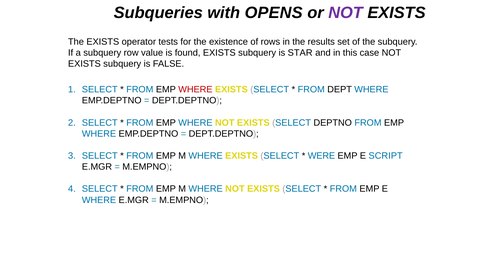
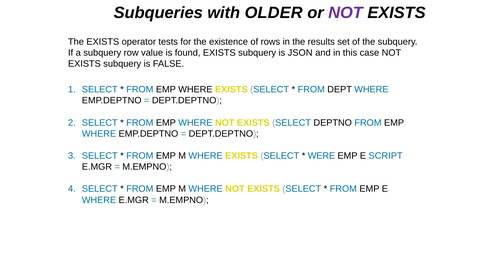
OPENS: OPENS -> OLDER (274, 13)
STAR: STAR -> JSON (300, 53)
WHERE colour: red -> black (195, 90)
